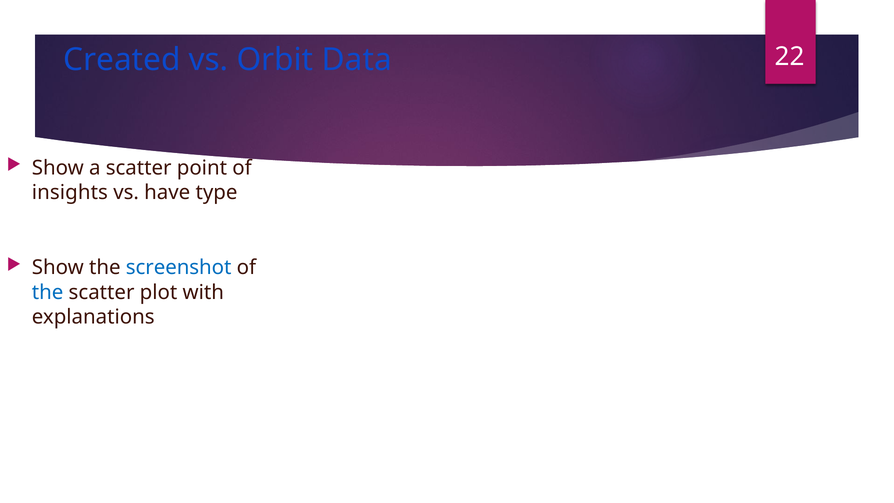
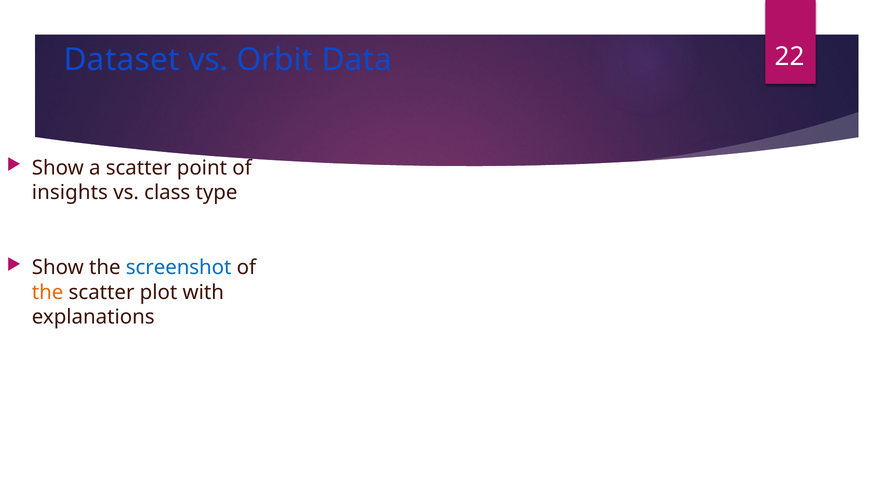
Created: Created -> Dataset (122, 60)
have: have -> class (167, 192)
the colour: blue -> orange (48, 292)
